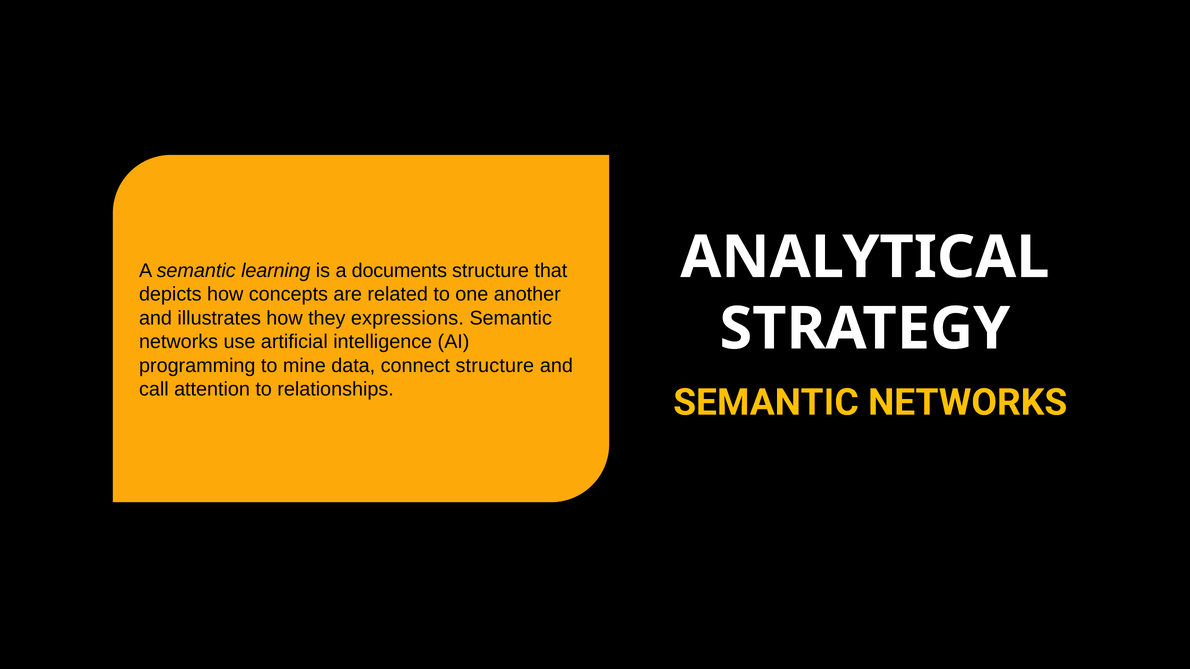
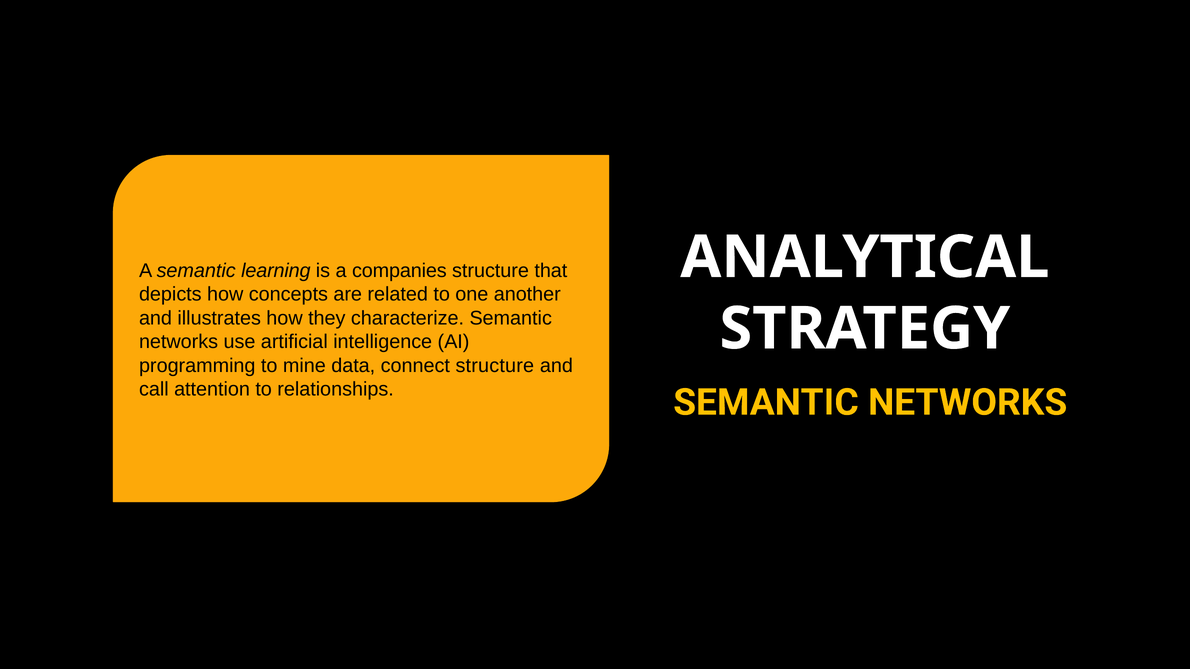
documents: documents -> companies (399, 271)
expressions: expressions -> characterize (407, 318)
